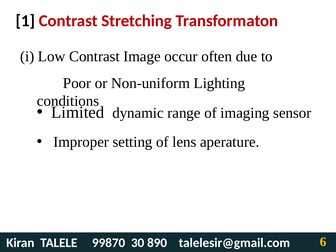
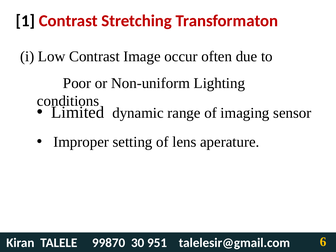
890: 890 -> 951 (157, 243)
